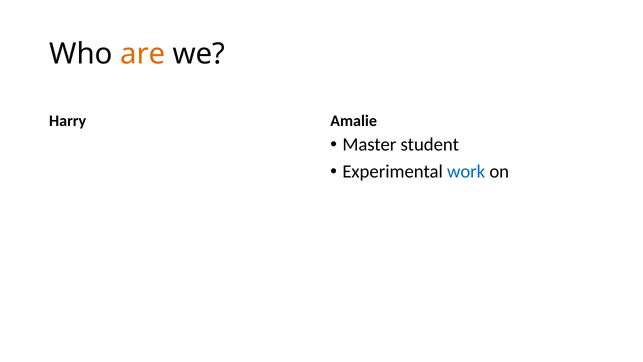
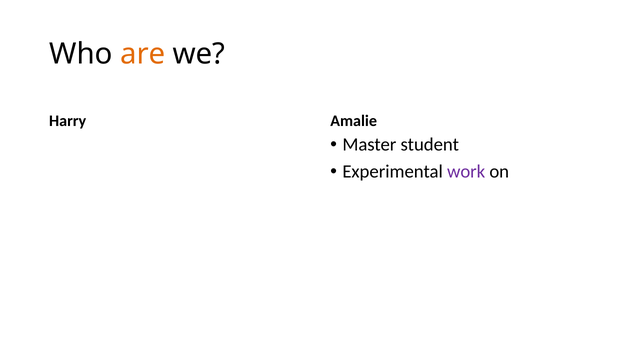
work colour: blue -> purple (466, 172)
